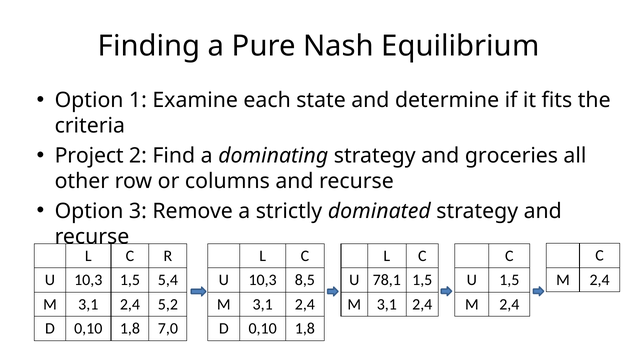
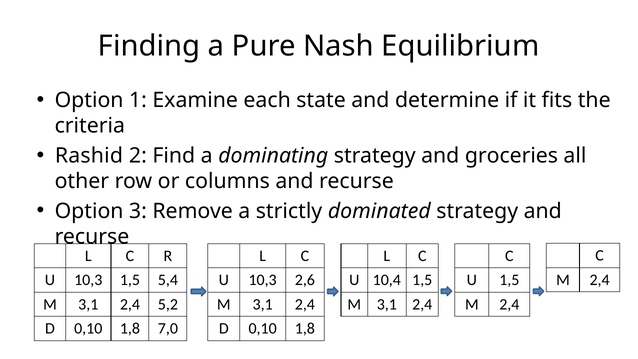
Project: Project -> Rashid (89, 156)
8,5: 8,5 -> 2,6 (305, 280)
78,1: 78,1 -> 10,4 (387, 280)
